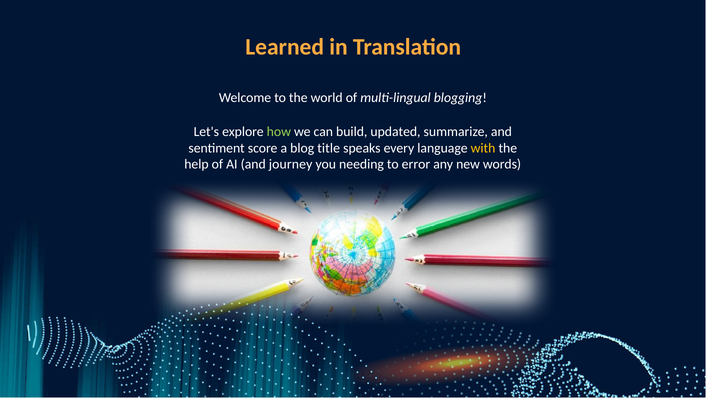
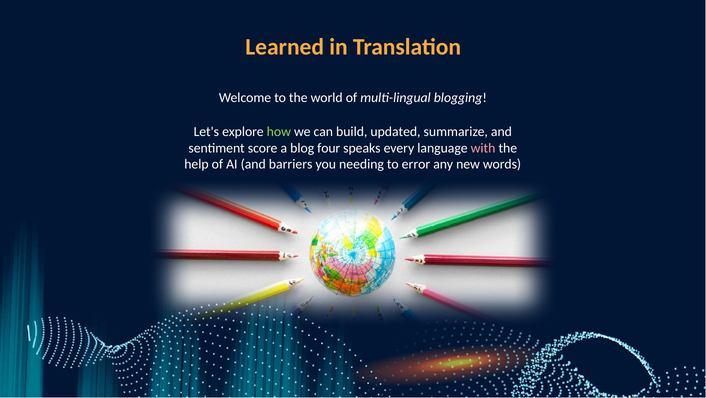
title: title -> four (329, 148)
with colour: yellow -> pink (483, 148)
journey: journey -> barriers (291, 164)
